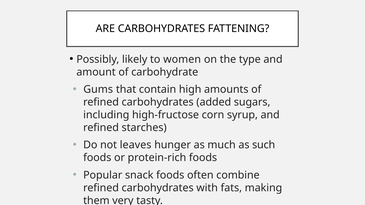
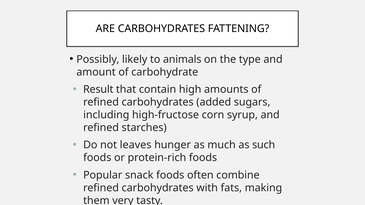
women: women -> animals (182, 59)
Gums: Gums -> Result (98, 89)
